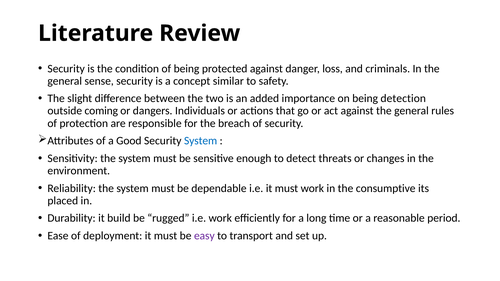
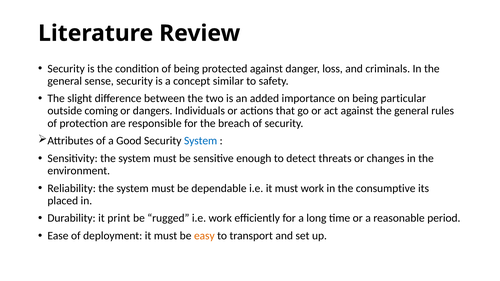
detection: detection -> particular (403, 99)
build: build -> print (119, 218)
easy colour: purple -> orange (204, 236)
